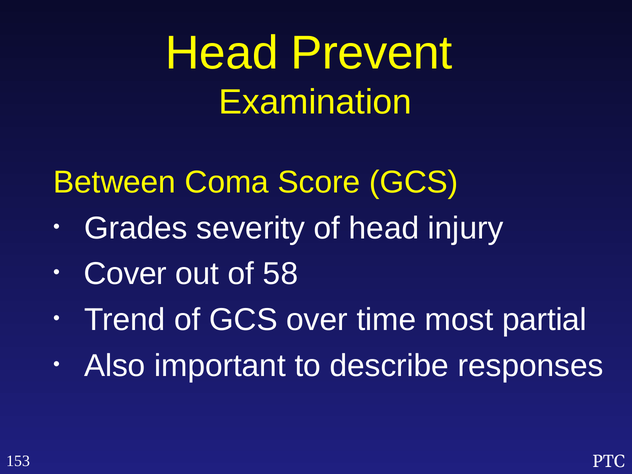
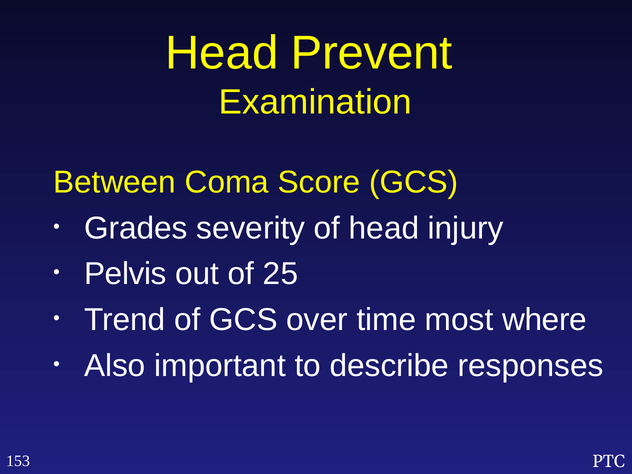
Cover: Cover -> Pelvis (125, 274)
58: 58 -> 25 (281, 274)
partial: partial -> where (544, 320)
